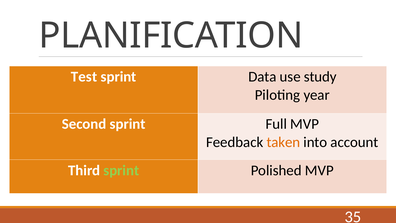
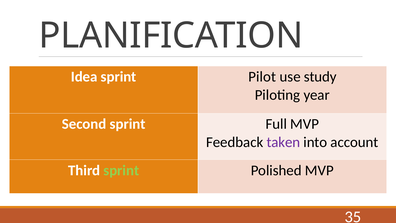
Test: Test -> Idea (84, 77)
Data: Data -> Pilot (262, 77)
taken colour: orange -> purple (283, 142)
